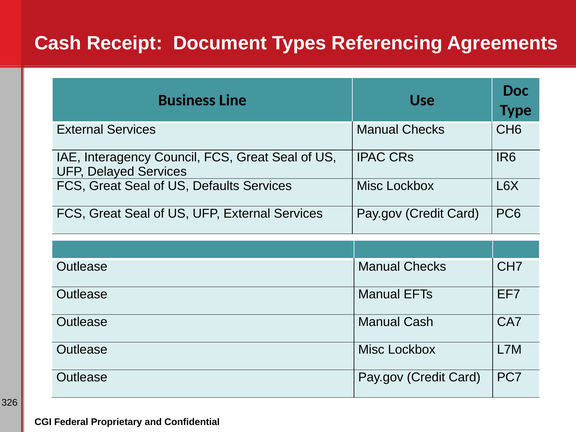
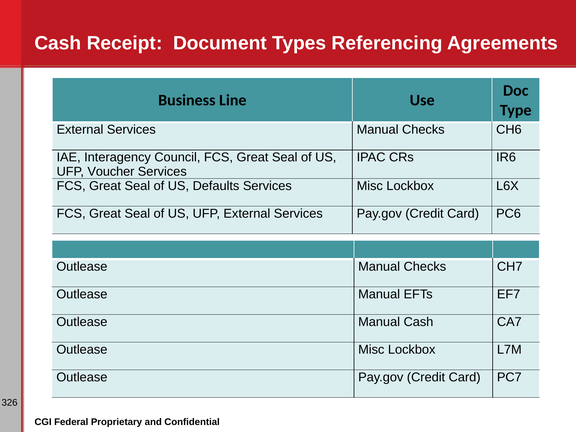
Delayed: Delayed -> Voucher (111, 172)
